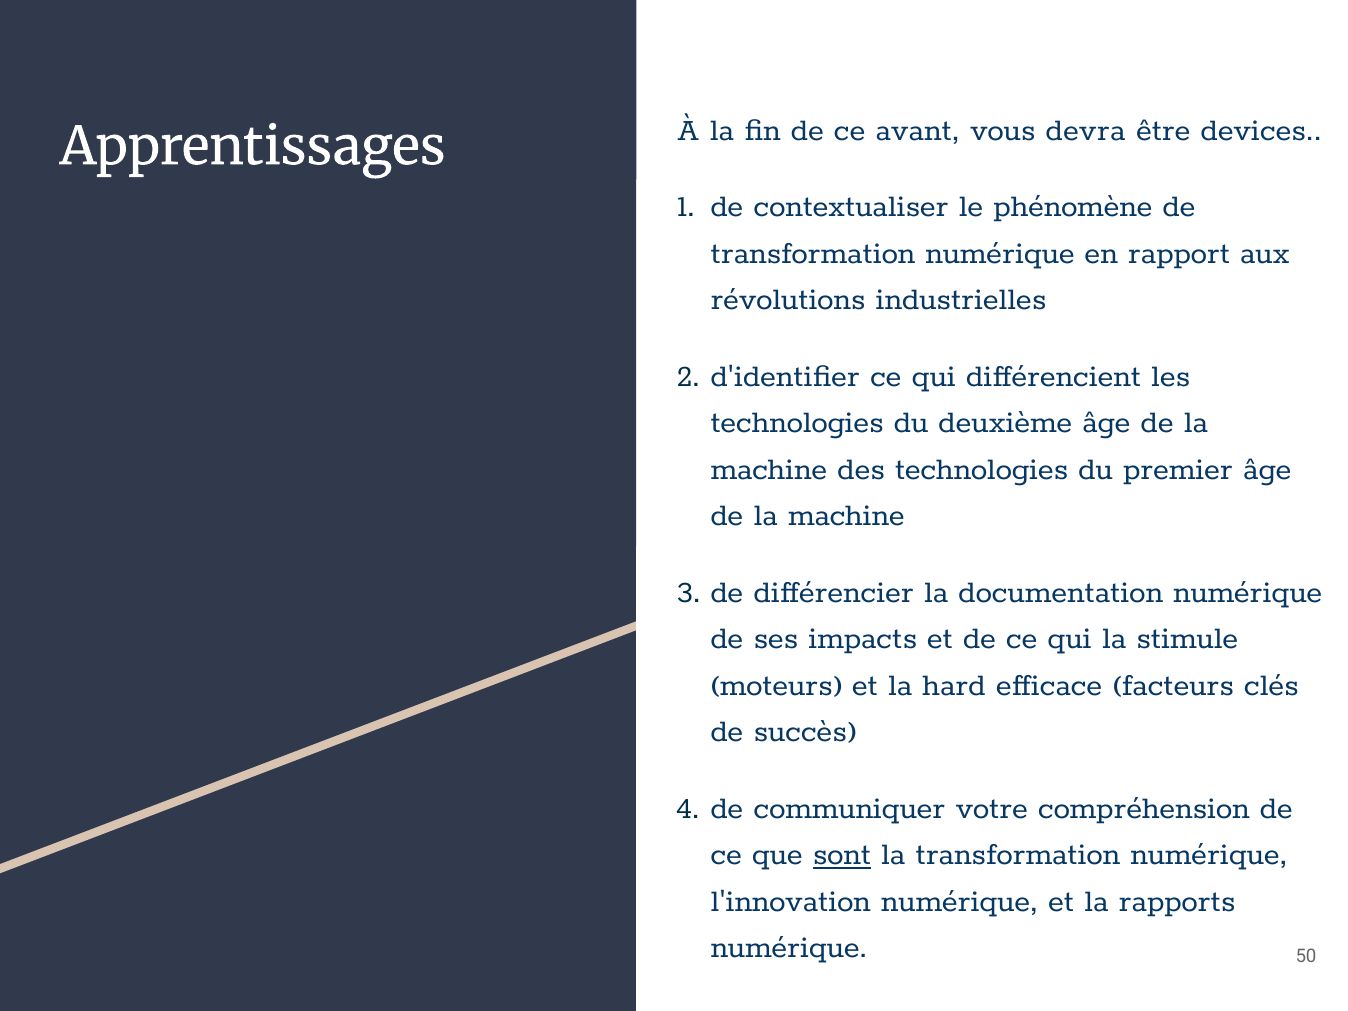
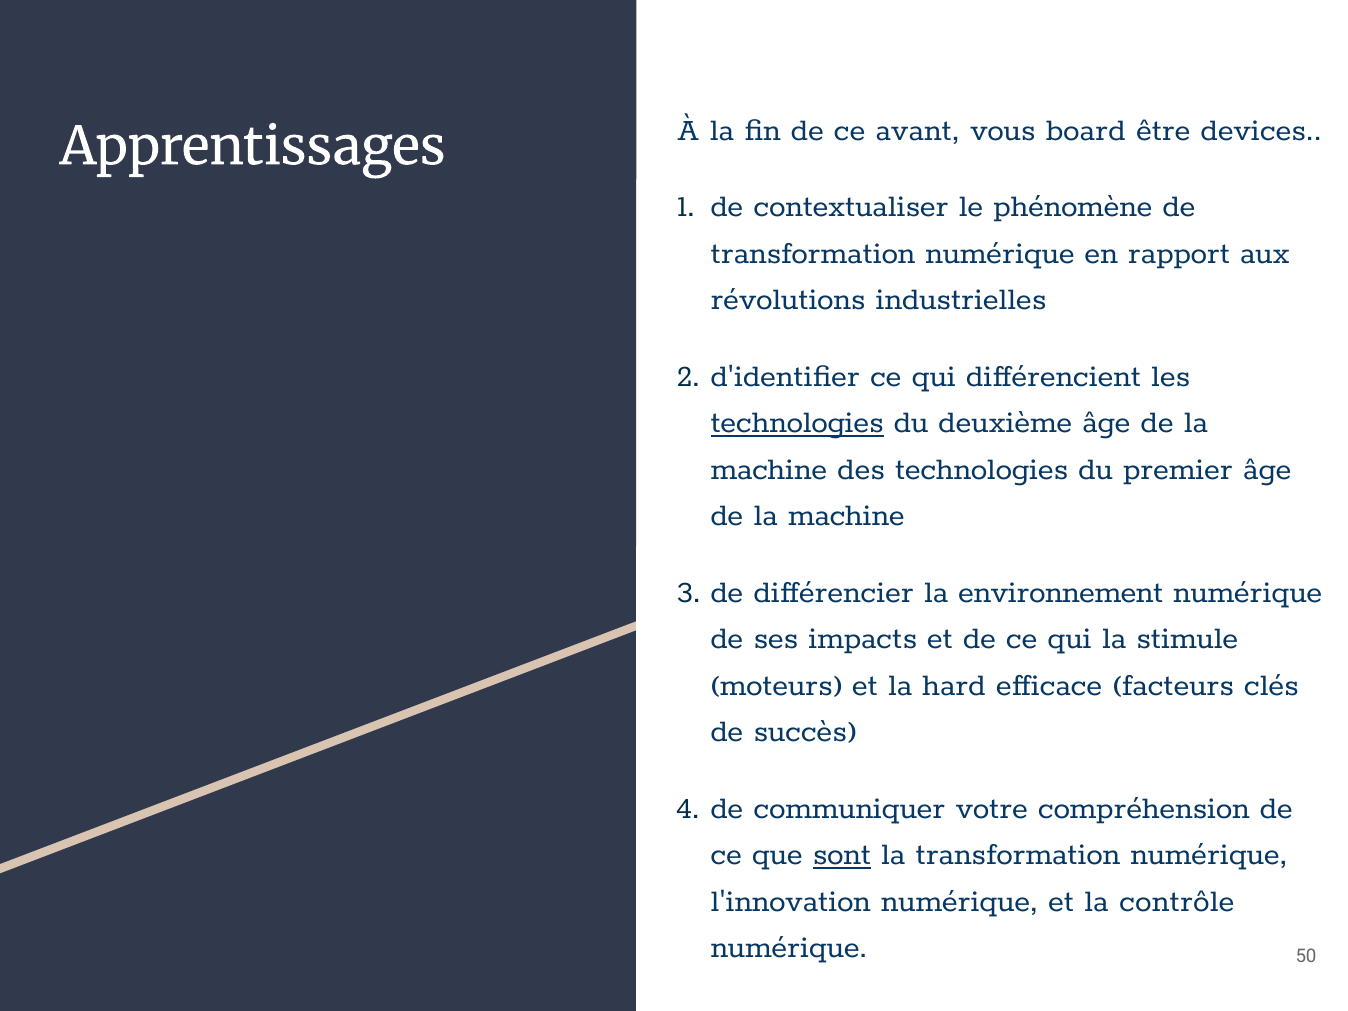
devra: devra -> board (1086, 129)
technologies underline: none -> present (797, 422)
documentation: documentation -> environnement (1061, 591)
rapports: rapports -> contrôle (1177, 900)
